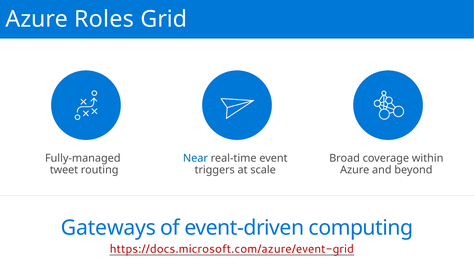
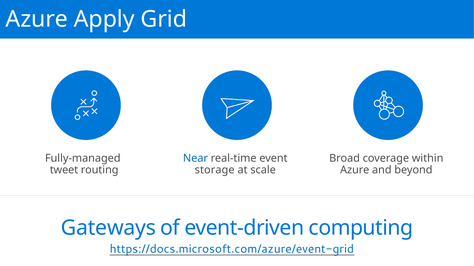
Roles: Roles -> Apply (104, 19)
triggers: triggers -> storage (215, 170)
https://docs.microsoft.com/azure/event-grid colour: red -> blue (232, 249)
